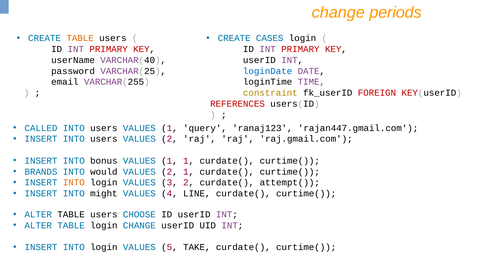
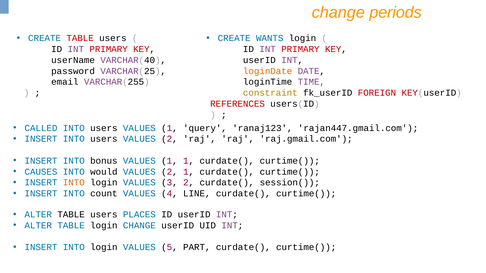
TABLE colour: orange -> red (80, 38)
CASES: CASES -> WANTS (270, 38)
loginDate colour: blue -> orange (268, 71)
BRANDS: BRANDS -> CAUSES (41, 172)
attempt(: attempt( -> session( (290, 183)
might: might -> count (104, 194)
CHOOSE: CHOOSE -> PLACES (139, 215)
TAKE: TAKE -> PART (197, 248)
